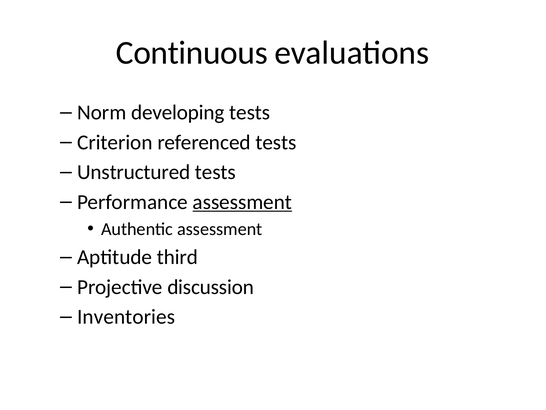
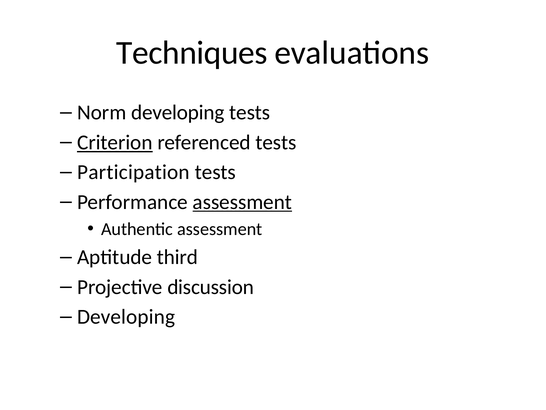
Continuous: Continuous -> Techniques (192, 53)
Criterion underline: none -> present (115, 142)
Unstructured: Unstructured -> Participation (134, 172)
Inventories: Inventories -> Developing (126, 316)
